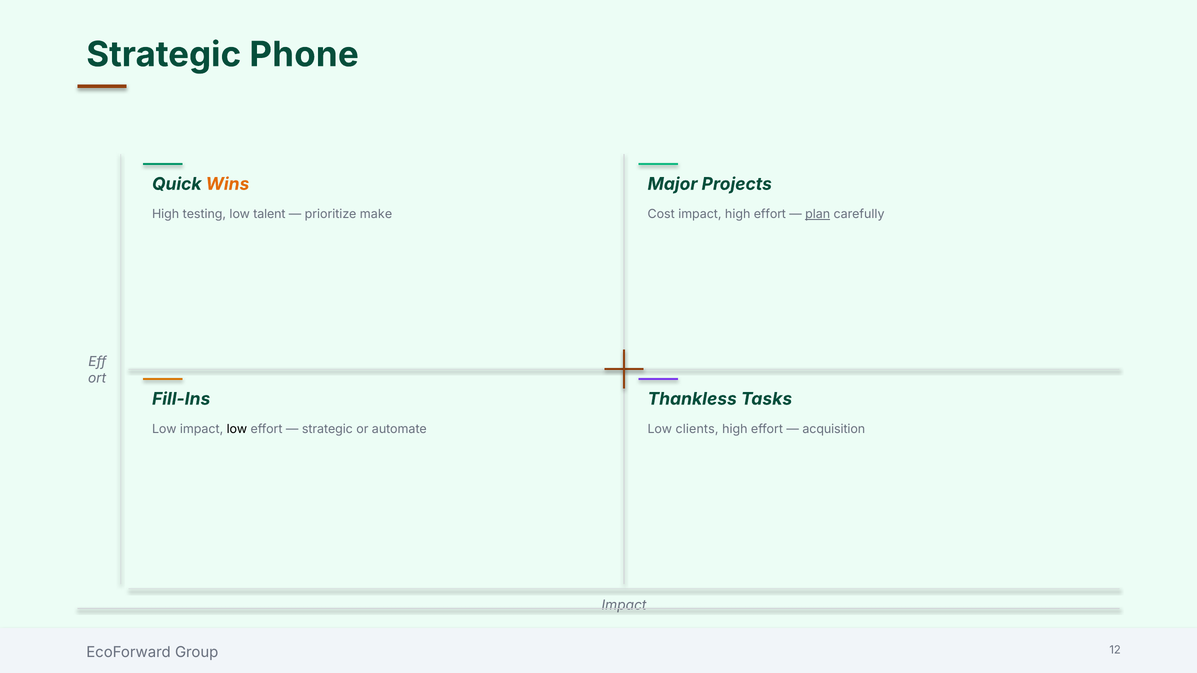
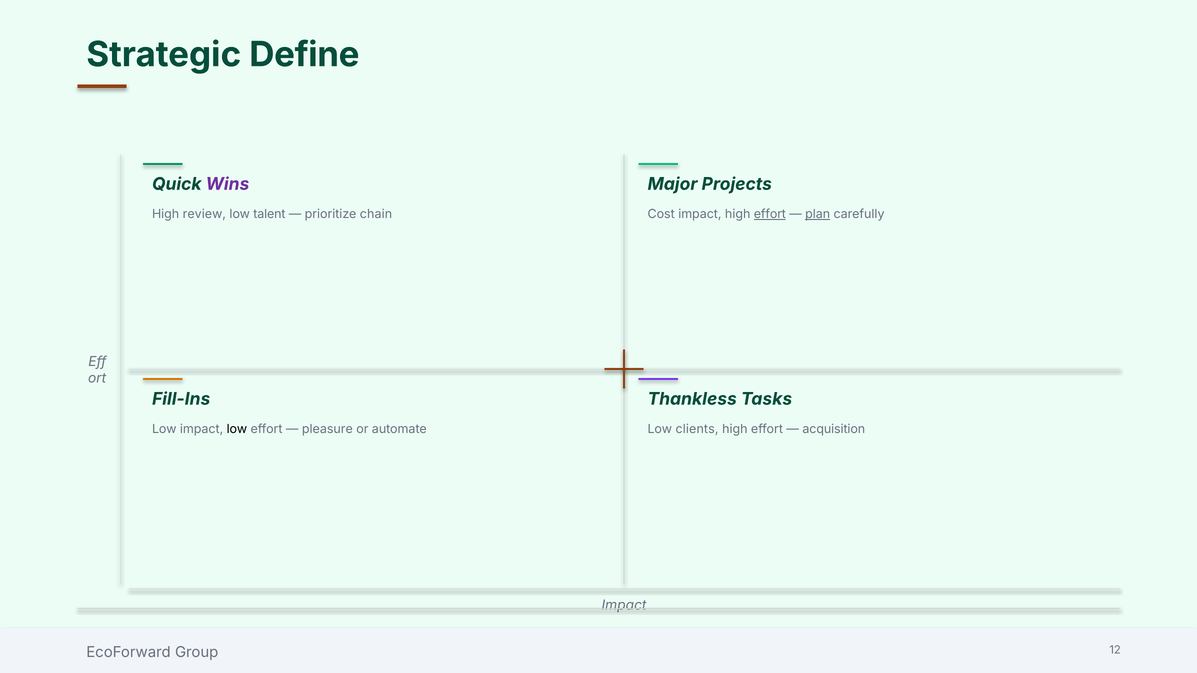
Phone: Phone -> Define (304, 55)
Wins colour: orange -> purple (228, 184)
testing: testing -> review (204, 214)
make: make -> chain (376, 214)
effort underline: none -> present (770, 214)
strategic: strategic -> pleasure (327, 429)
